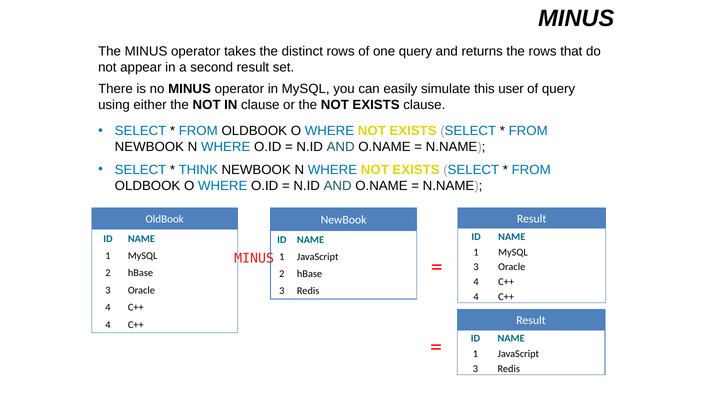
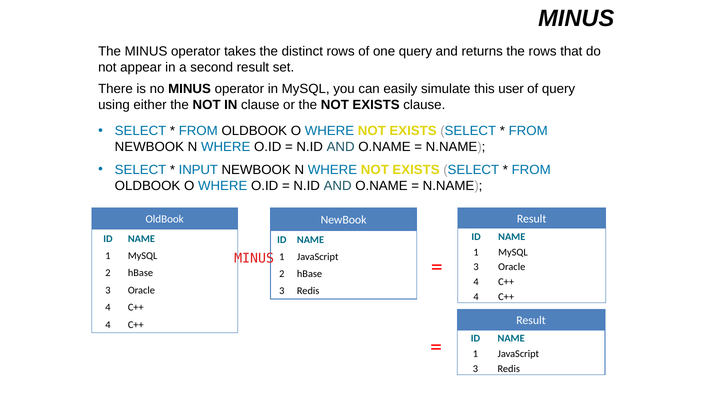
THINK: THINK -> INPUT (198, 170)
